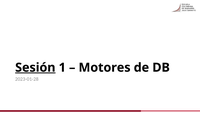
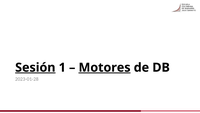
Motores underline: none -> present (105, 67)
